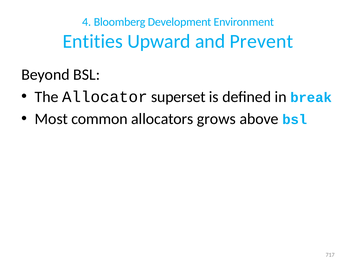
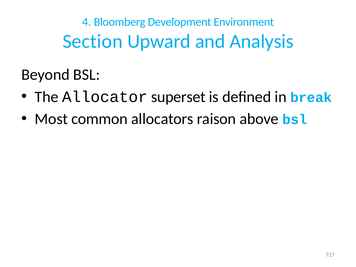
Entities: Entities -> Section (93, 41)
Prevent: Prevent -> Analysis (262, 41)
grows: grows -> raison (216, 119)
